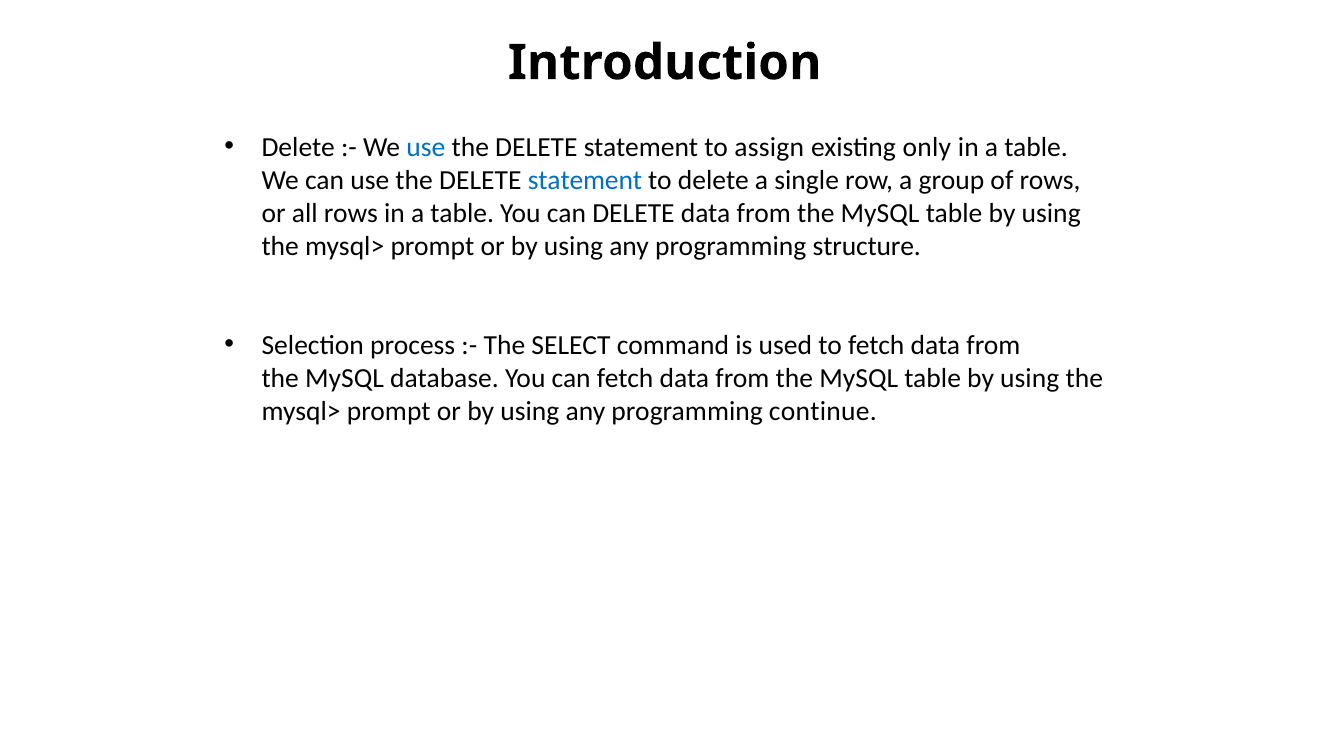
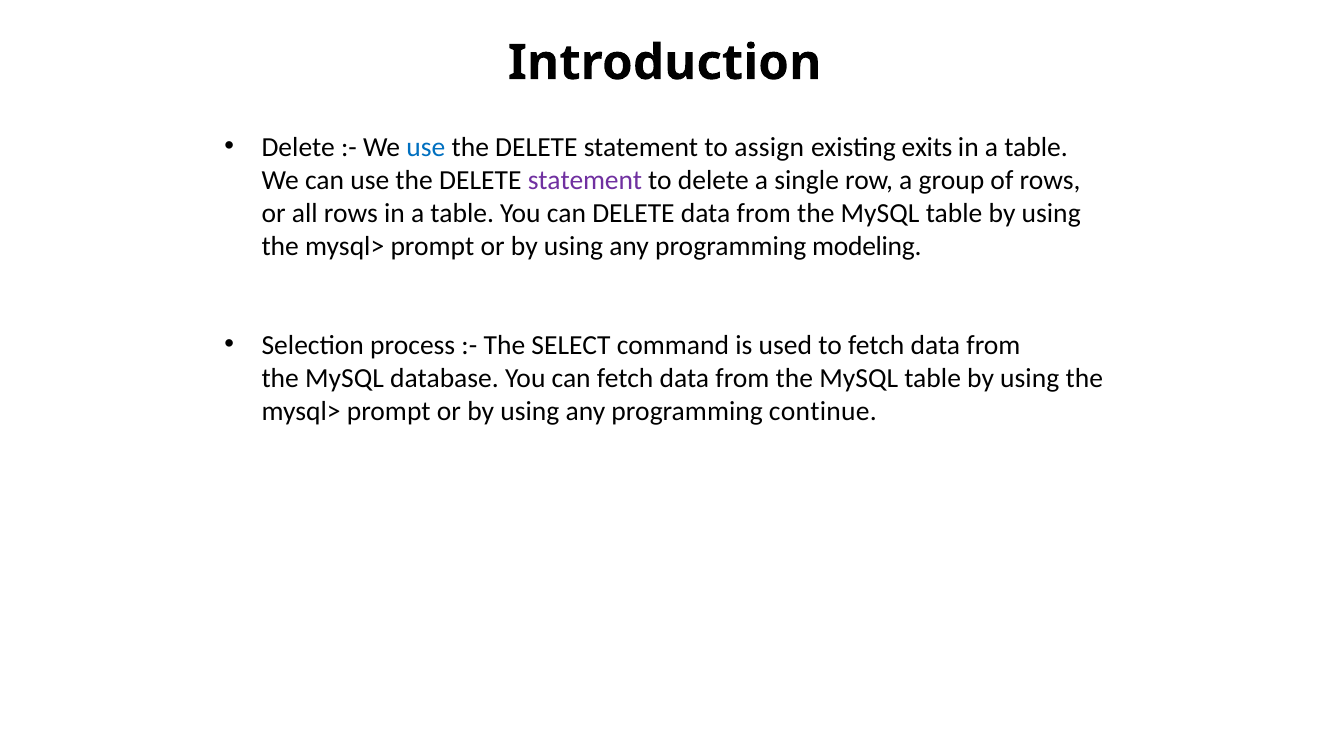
only: only -> exits (927, 147)
statement colour: blue -> purple (585, 180)
structure: structure -> modeling (867, 246)
